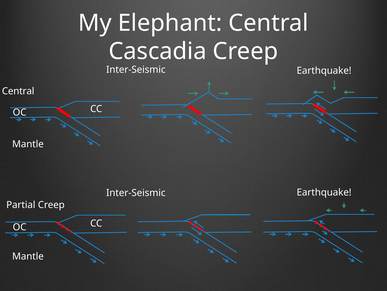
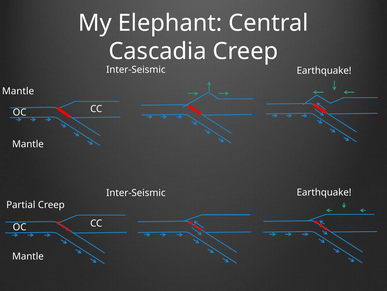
Central: Central -> Mantle (18, 91)
